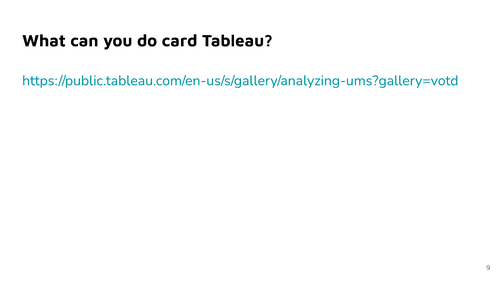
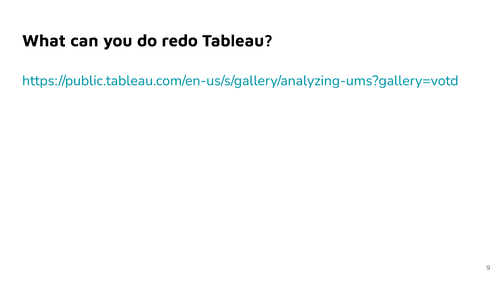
card: card -> redo (180, 41)
